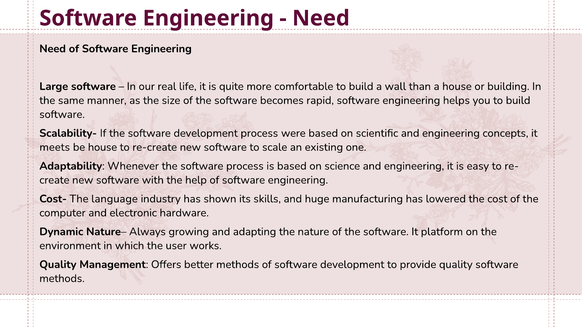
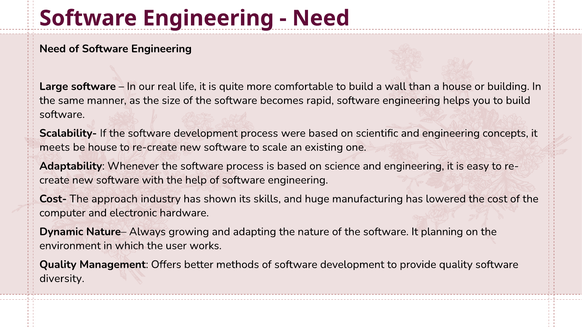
language: language -> approach (115, 199)
platform: platform -> planning (442, 232)
methods: methods -> diversity (62, 279)
